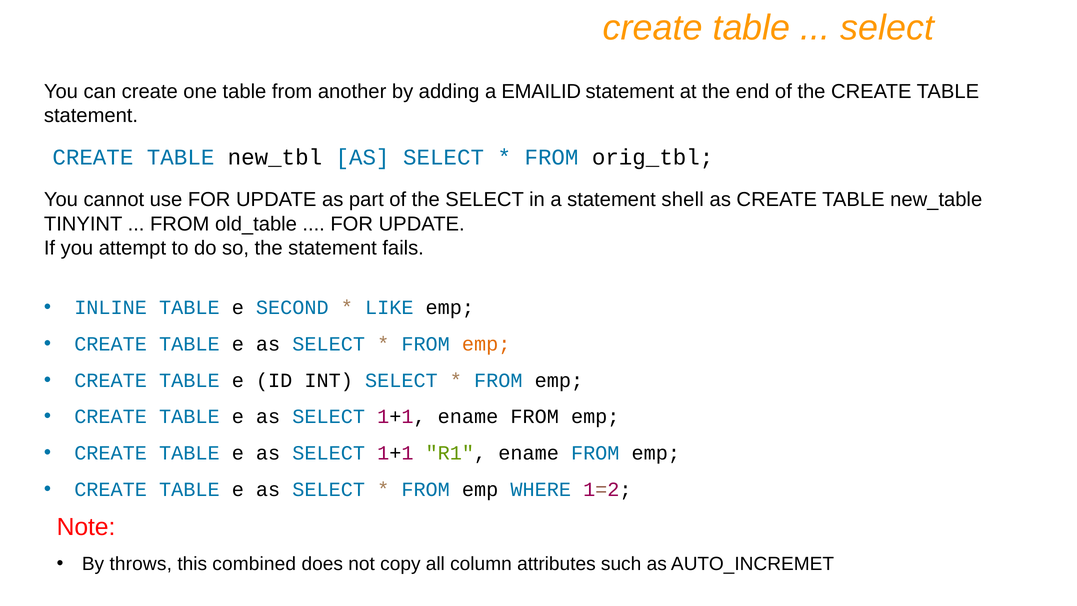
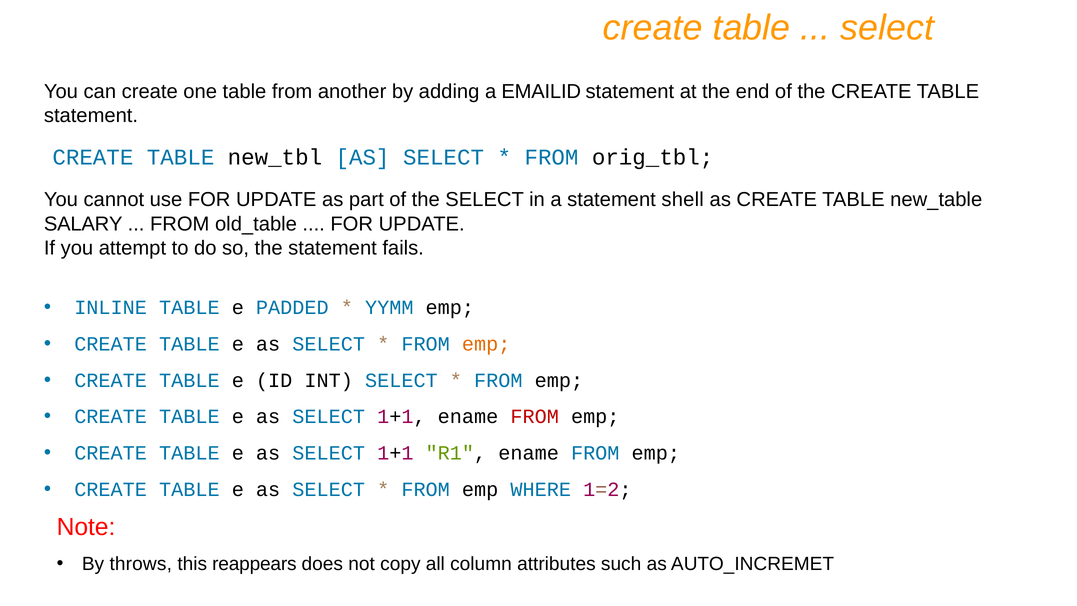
TINYINT: TINYINT -> SALARY (83, 224)
SECOND: SECOND -> PADDED (292, 308)
LIKE: LIKE -> YYMM (389, 308)
FROM colour: black -> red (535, 417)
combined: combined -> reappears (254, 564)
